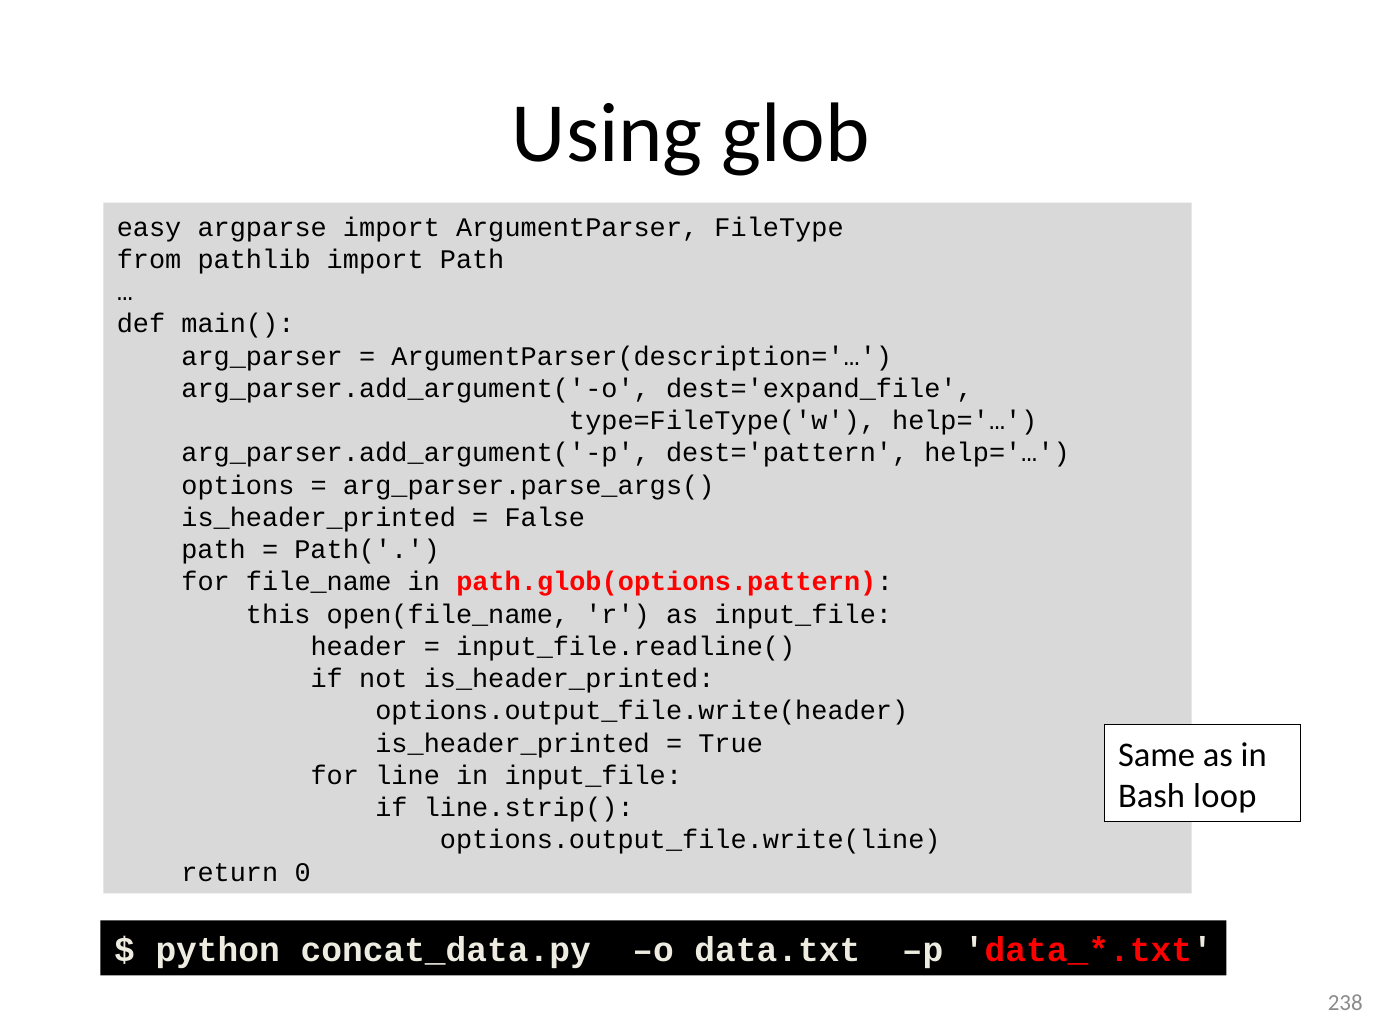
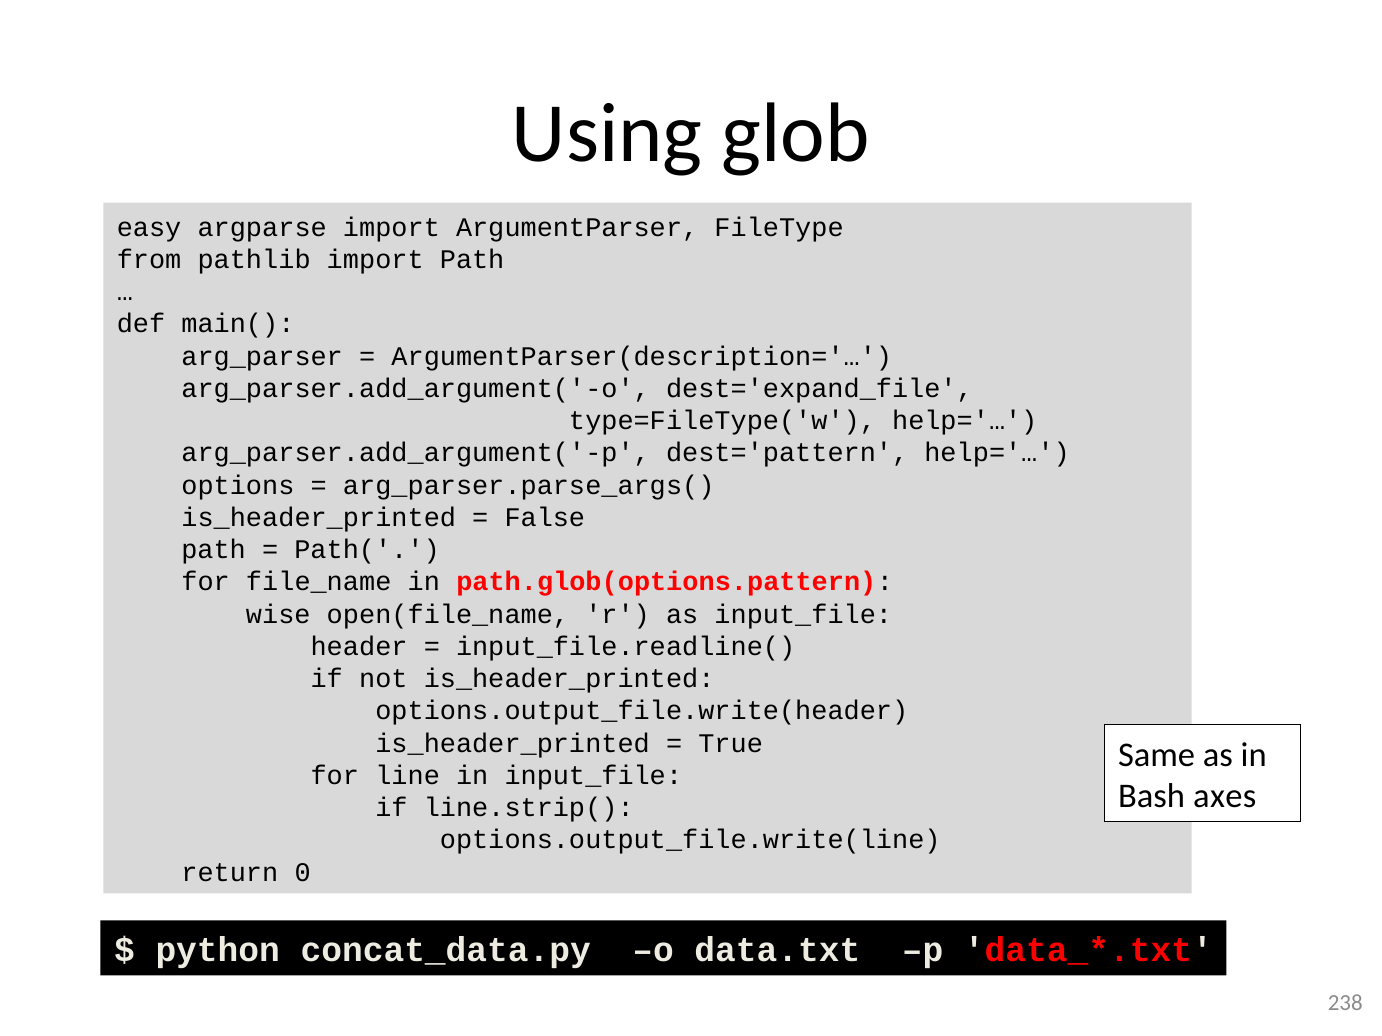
this: this -> wise (278, 615)
loop: loop -> axes (1225, 797)
